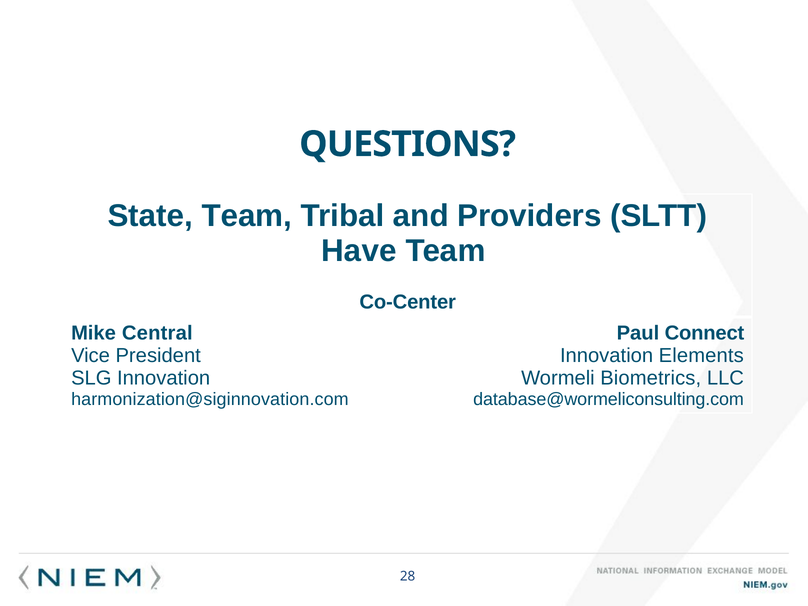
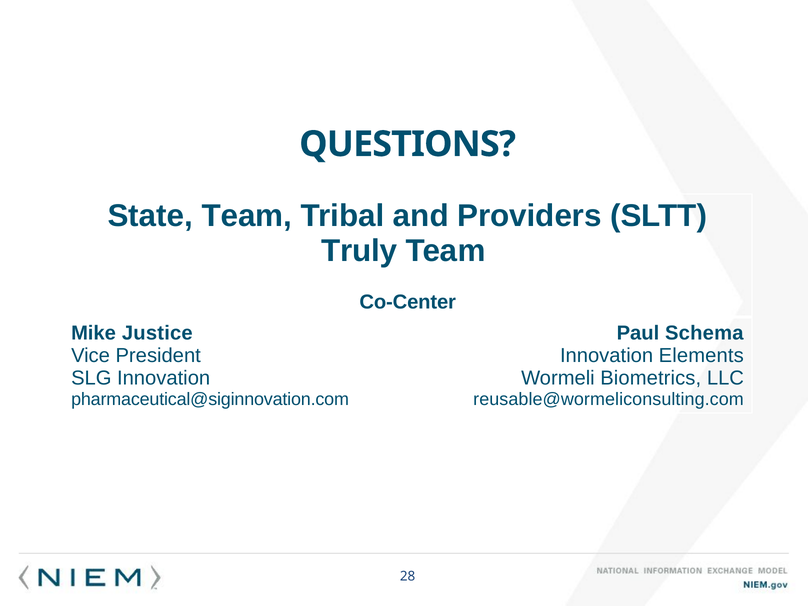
Have: Have -> Truly (359, 251)
Central: Central -> Justice (157, 333)
Connect: Connect -> Schema (704, 333)
harmonization@siginnovation.com: harmonization@siginnovation.com -> pharmaceutical@siginnovation.com (210, 399)
database@wormeliconsulting.com: database@wormeliconsulting.com -> reusable@wormeliconsulting.com (608, 399)
